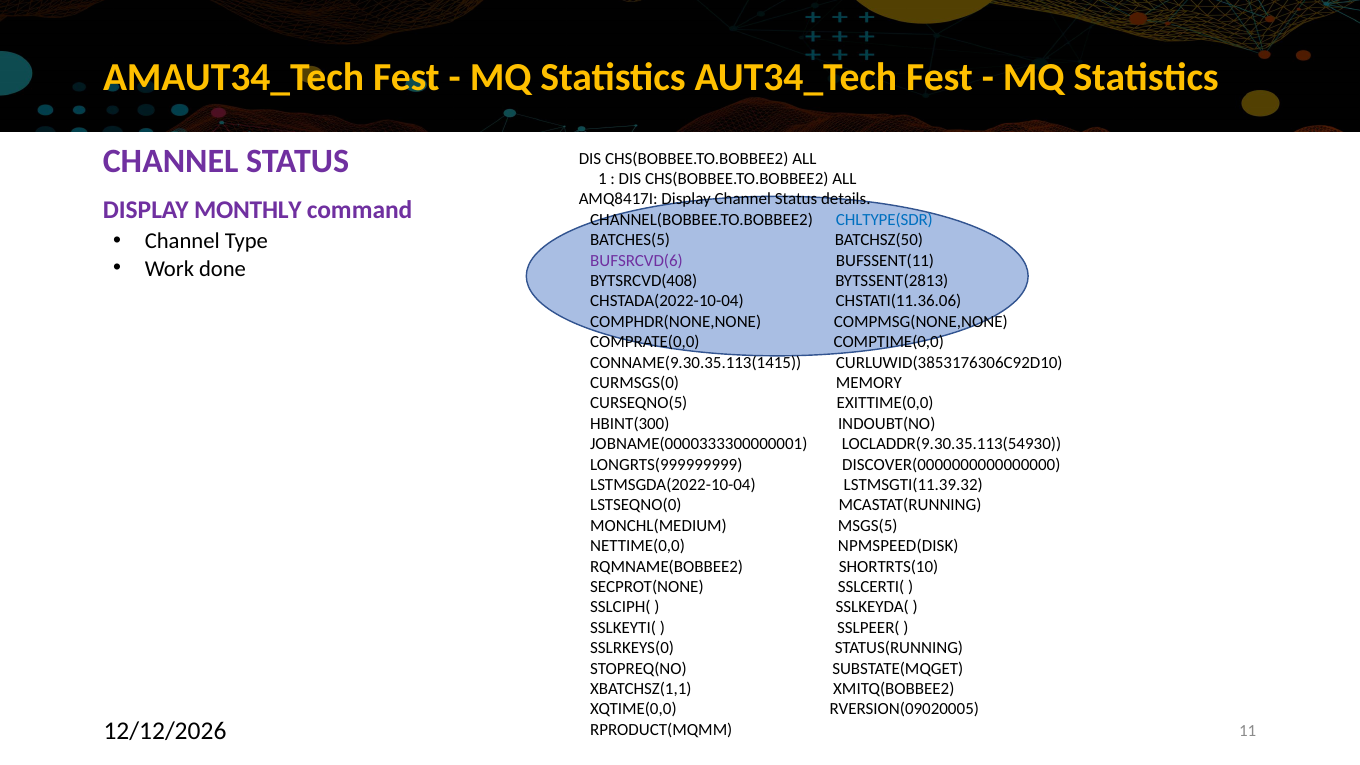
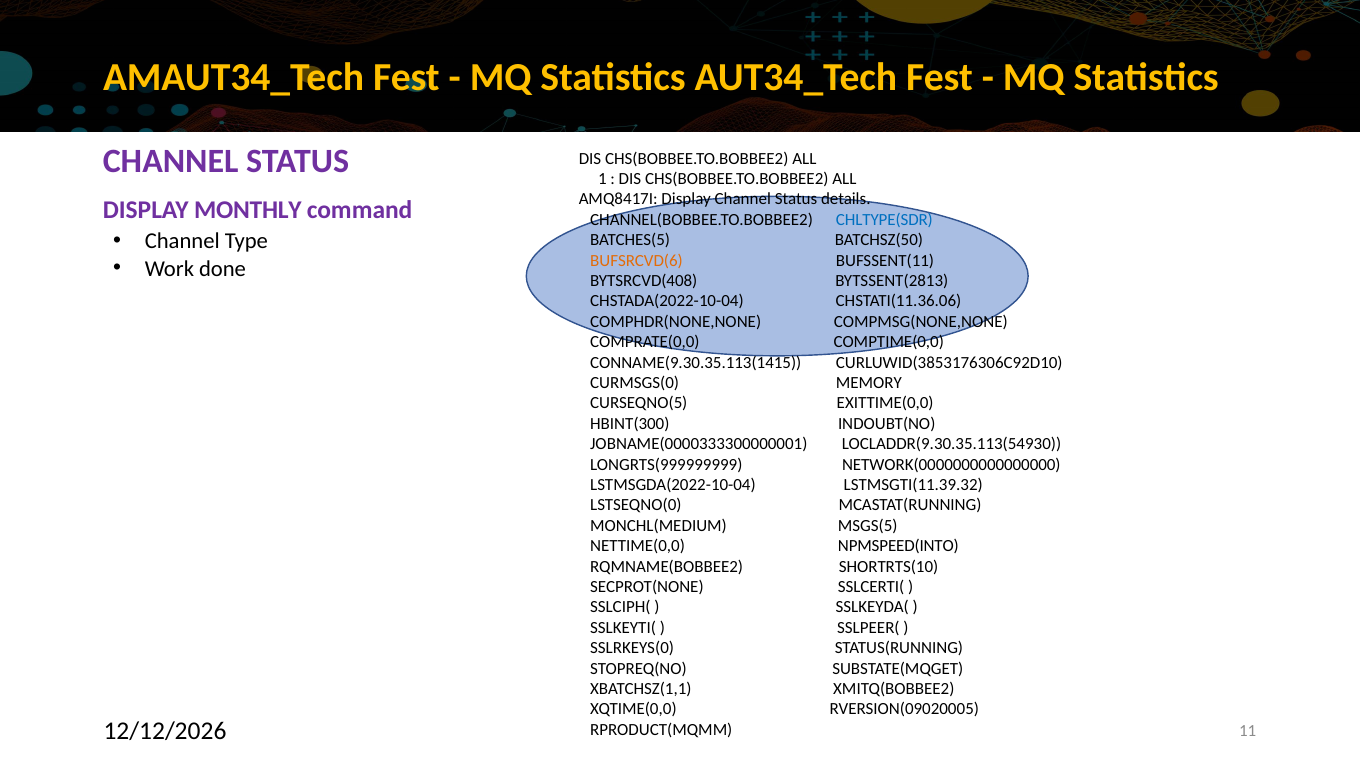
BUFSRCVD(6 colour: purple -> orange (637, 260)
DISCOVER(0000000000000000: DISCOVER(0000000000000000 -> NETWORK(0000000000000000 (951, 464)
NPMSPEED(DISK: NPMSPEED(DISK -> NPMSPEED(INTO (898, 546)
